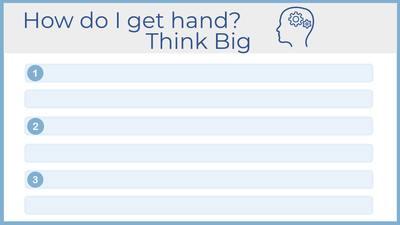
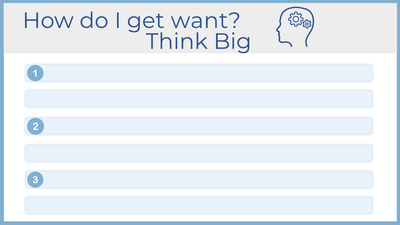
hand: hand -> want (206, 21)
